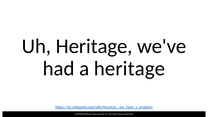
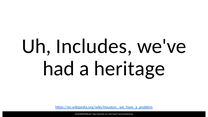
Uh Heritage: Heritage -> Includes (94, 46)
